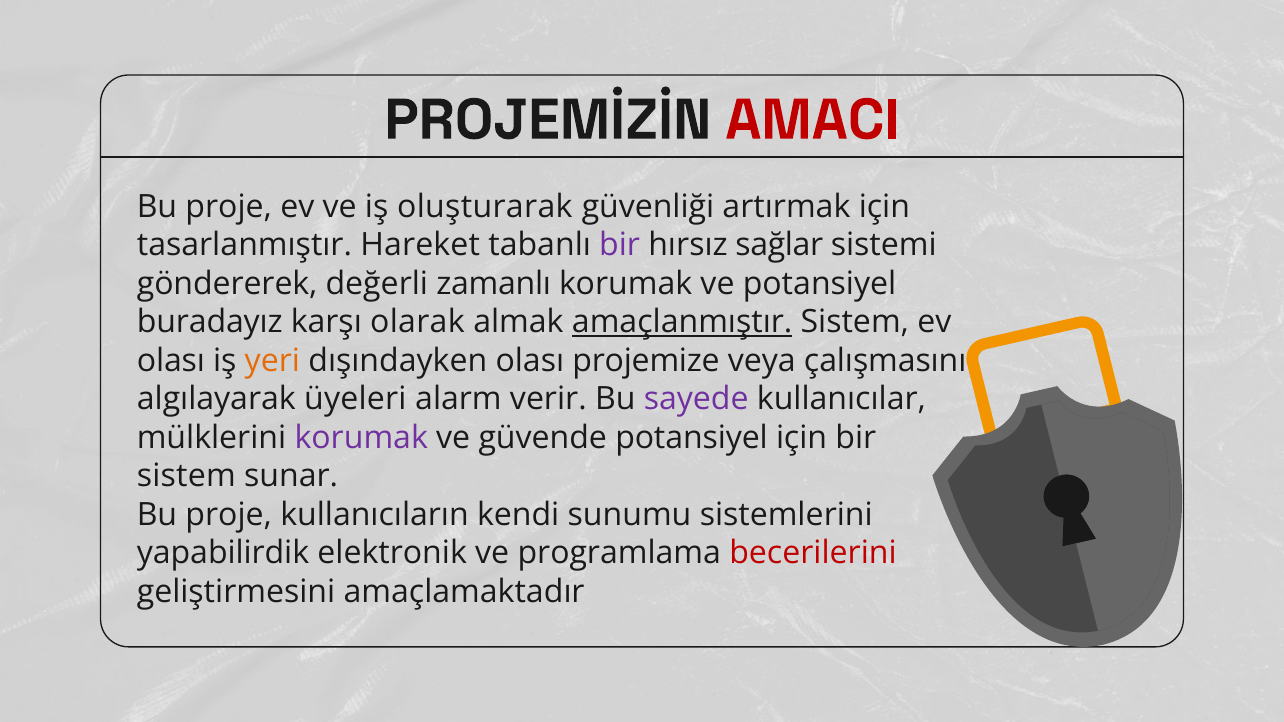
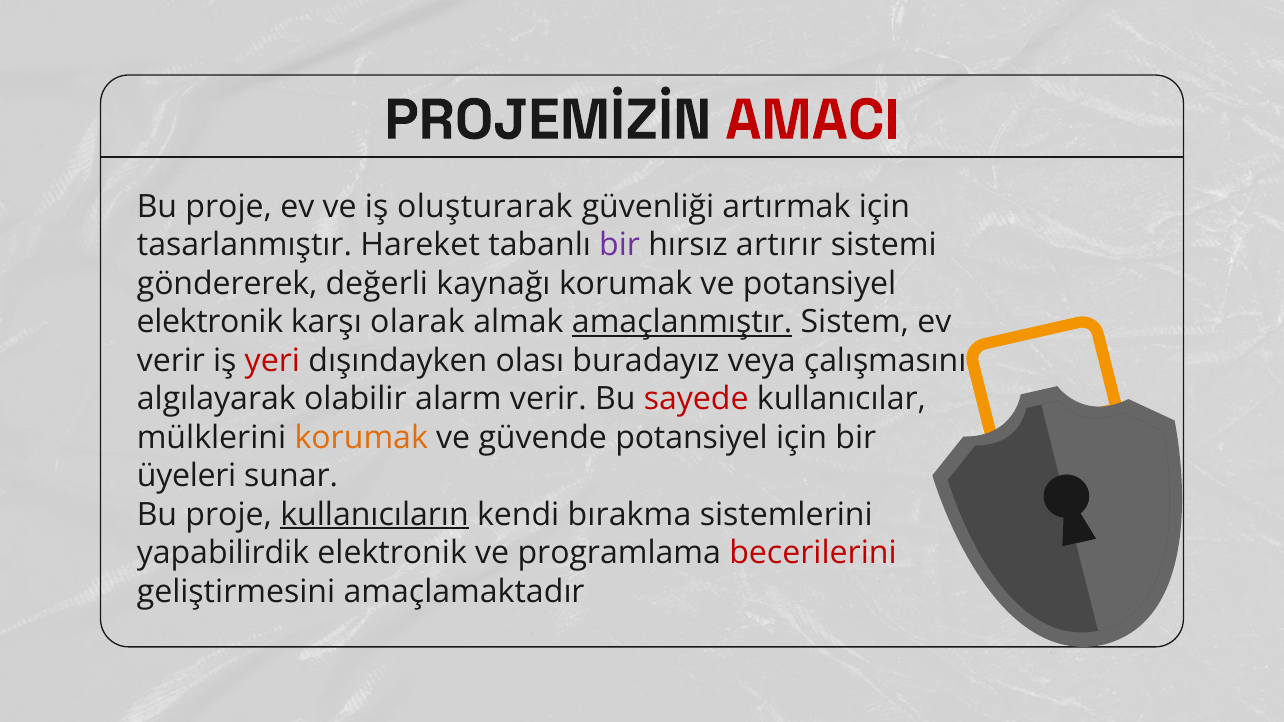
sağlar: sağlar -> artırır (779, 245)
zamanlı: zamanlı -> kaynağı (493, 284)
buradayız: buradayız -> elektronik (210, 322)
olası: olası -> verir (171, 361)
yeri colour: orange -> red (272, 361)
projemize: projemize -> buradayız (646, 361)
üyeleri: üyeleri -> olabilir (355, 399)
sayede colour: purple -> red (696, 399)
korumak colour: purple -> orange (361, 438)
sistem: sistem -> üyeleri (187, 476)
kullanıcıların underline: none -> present (375, 515)
sunumu: sunumu -> bırakma (629, 515)
